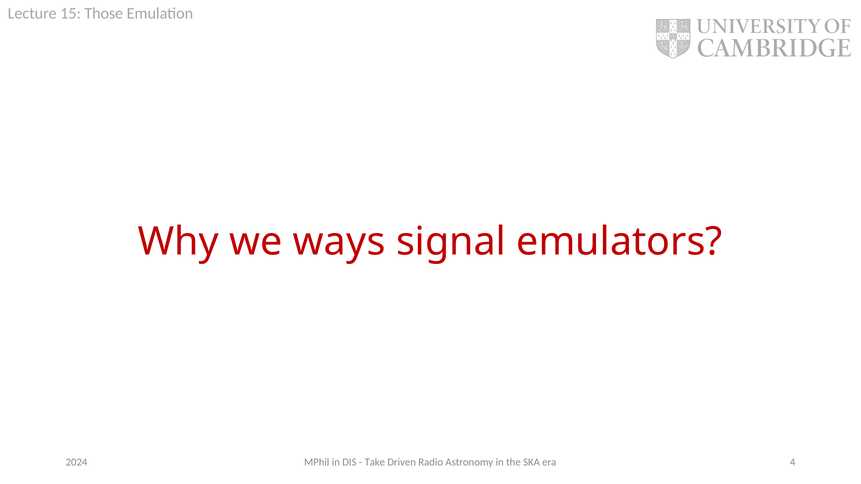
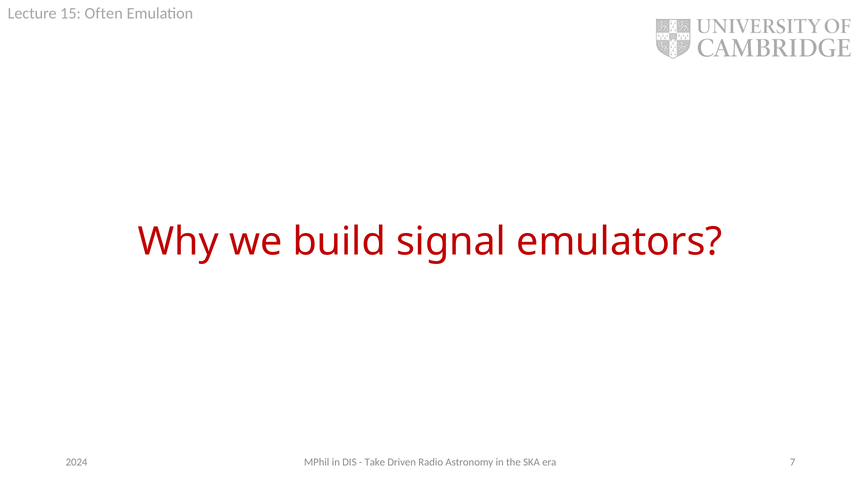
Those: Those -> Often (104, 14)
ways: ways -> build (339, 242)
4: 4 -> 7 (793, 462)
